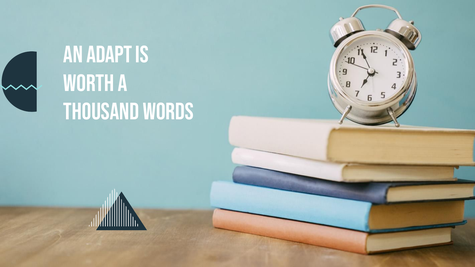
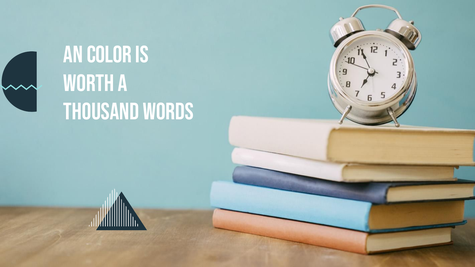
ADAPT: ADAPT -> COLOR (109, 55)
